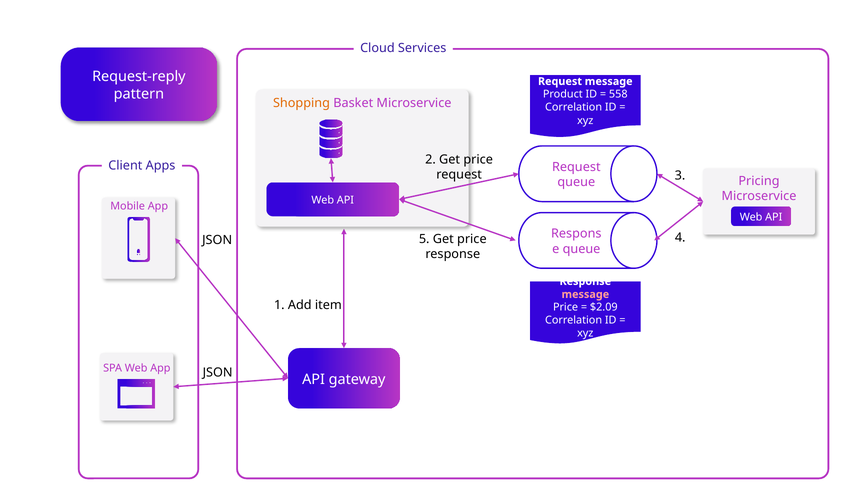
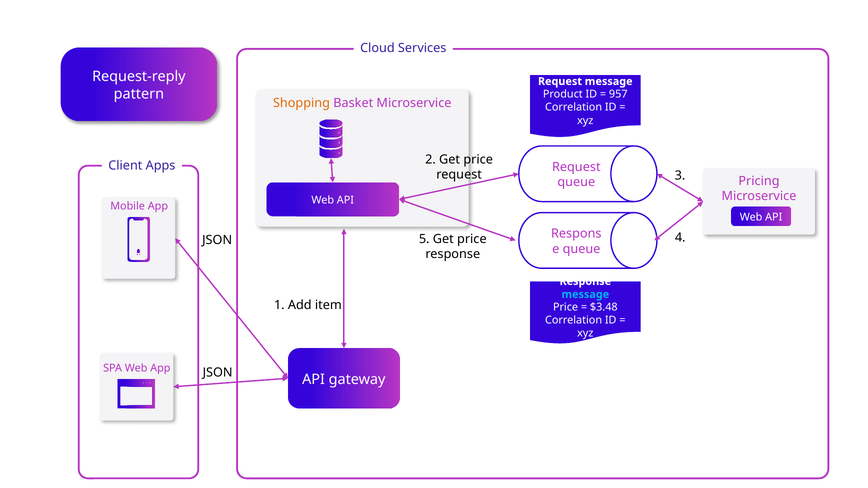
558: 558 -> 957 (618, 94)
message colour: pink -> light blue (585, 294)
$2.09: $2.09 -> $3.48 (604, 308)
